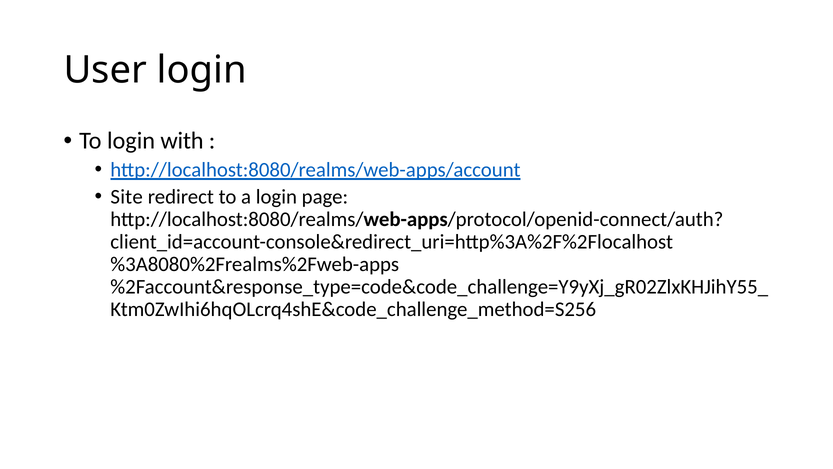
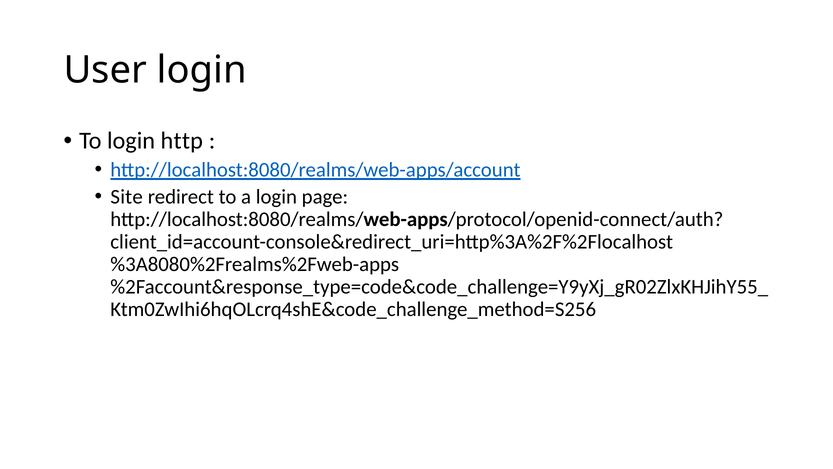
with: with -> http (182, 141)
